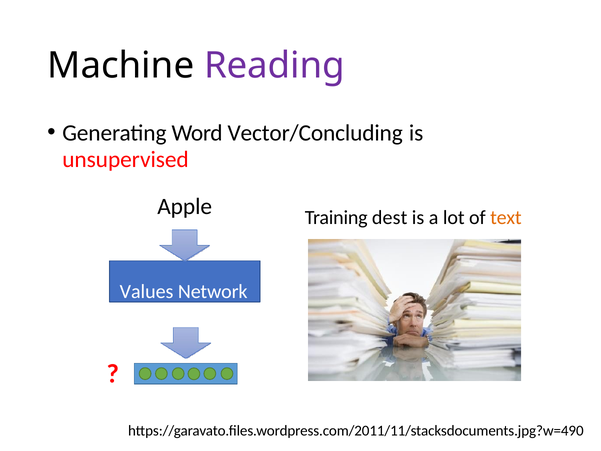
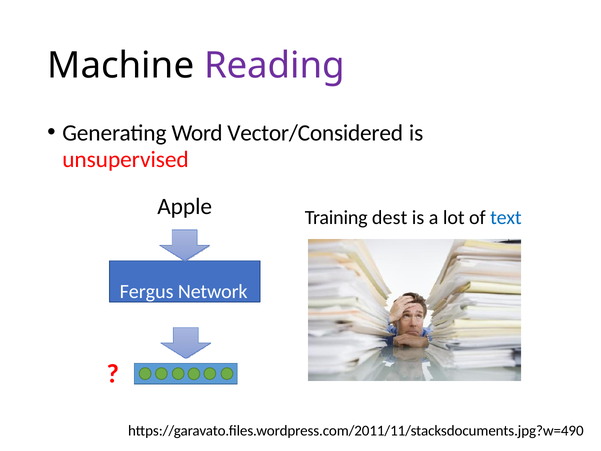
Vector/Concluding: Vector/Concluding -> Vector/Considered (315, 133)
text colour: orange -> blue (506, 218)
Values: Values -> Fergus (147, 291)
